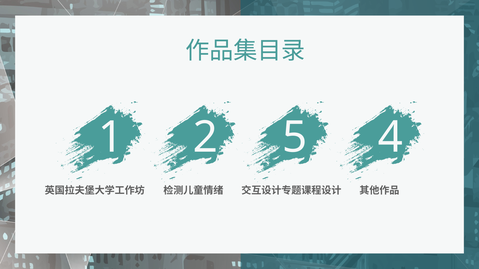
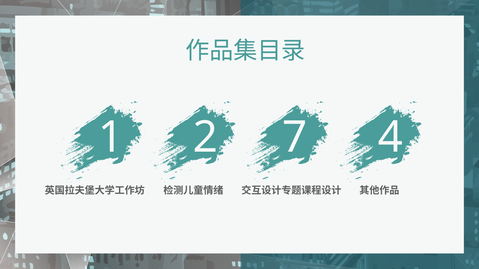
5: 5 -> 7 (295, 137)
